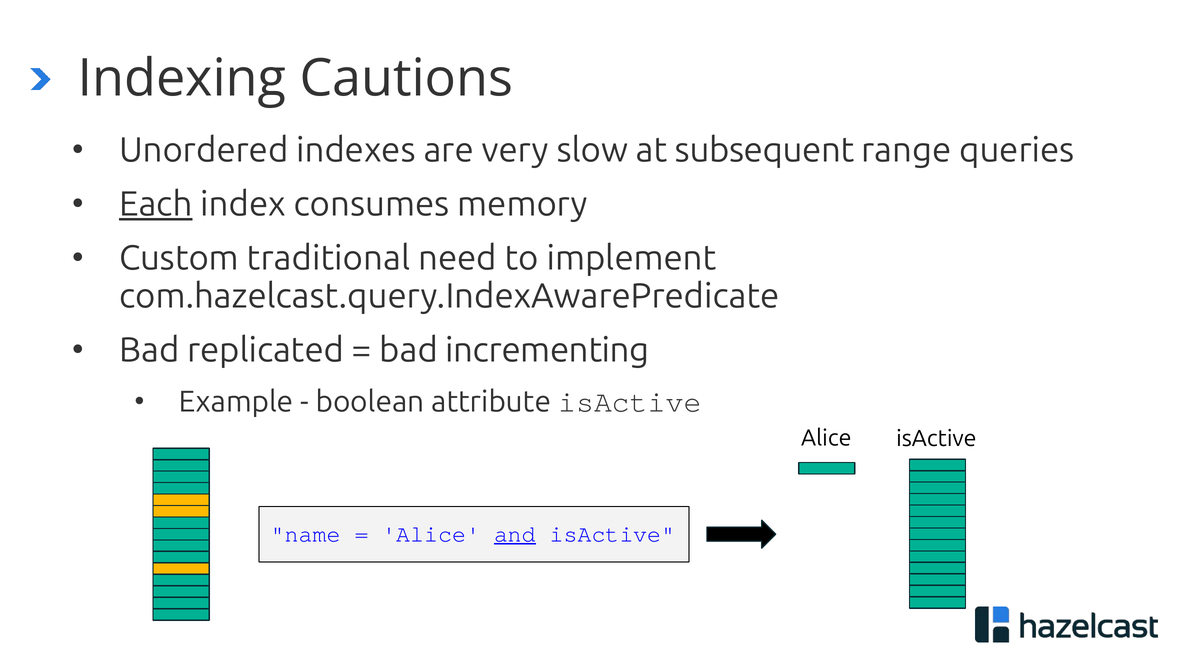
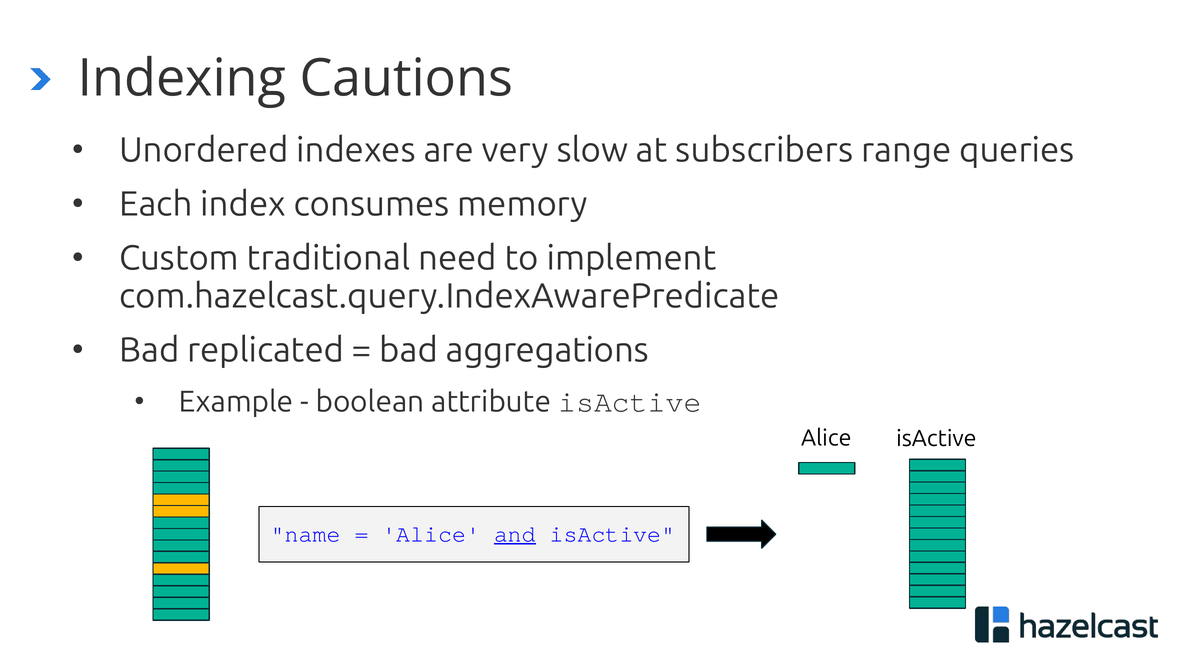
subsequent: subsequent -> subscribers (764, 150)
Each underline: present -> none (156, 204)
incrementing: incrementing -> aggregations (547, 350)
